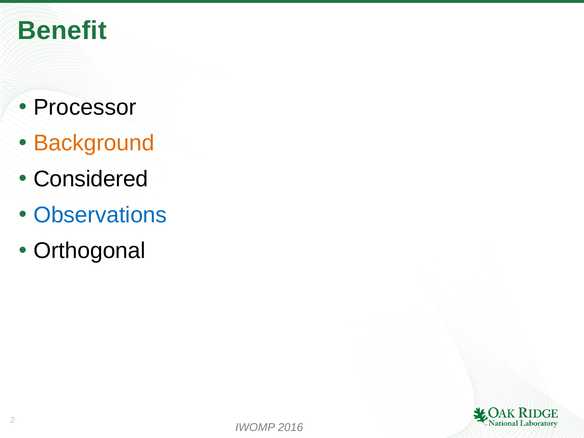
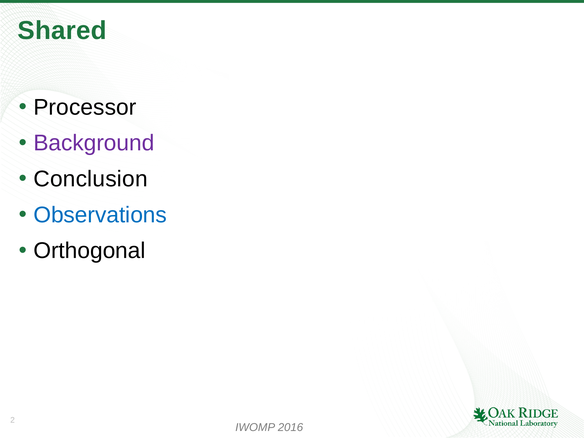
Benefit: Benefit -> Shared (62, 31)
Background colour: orange -> purple (94, 143)
Considered: Considered -> Conclusion (91, 179)
